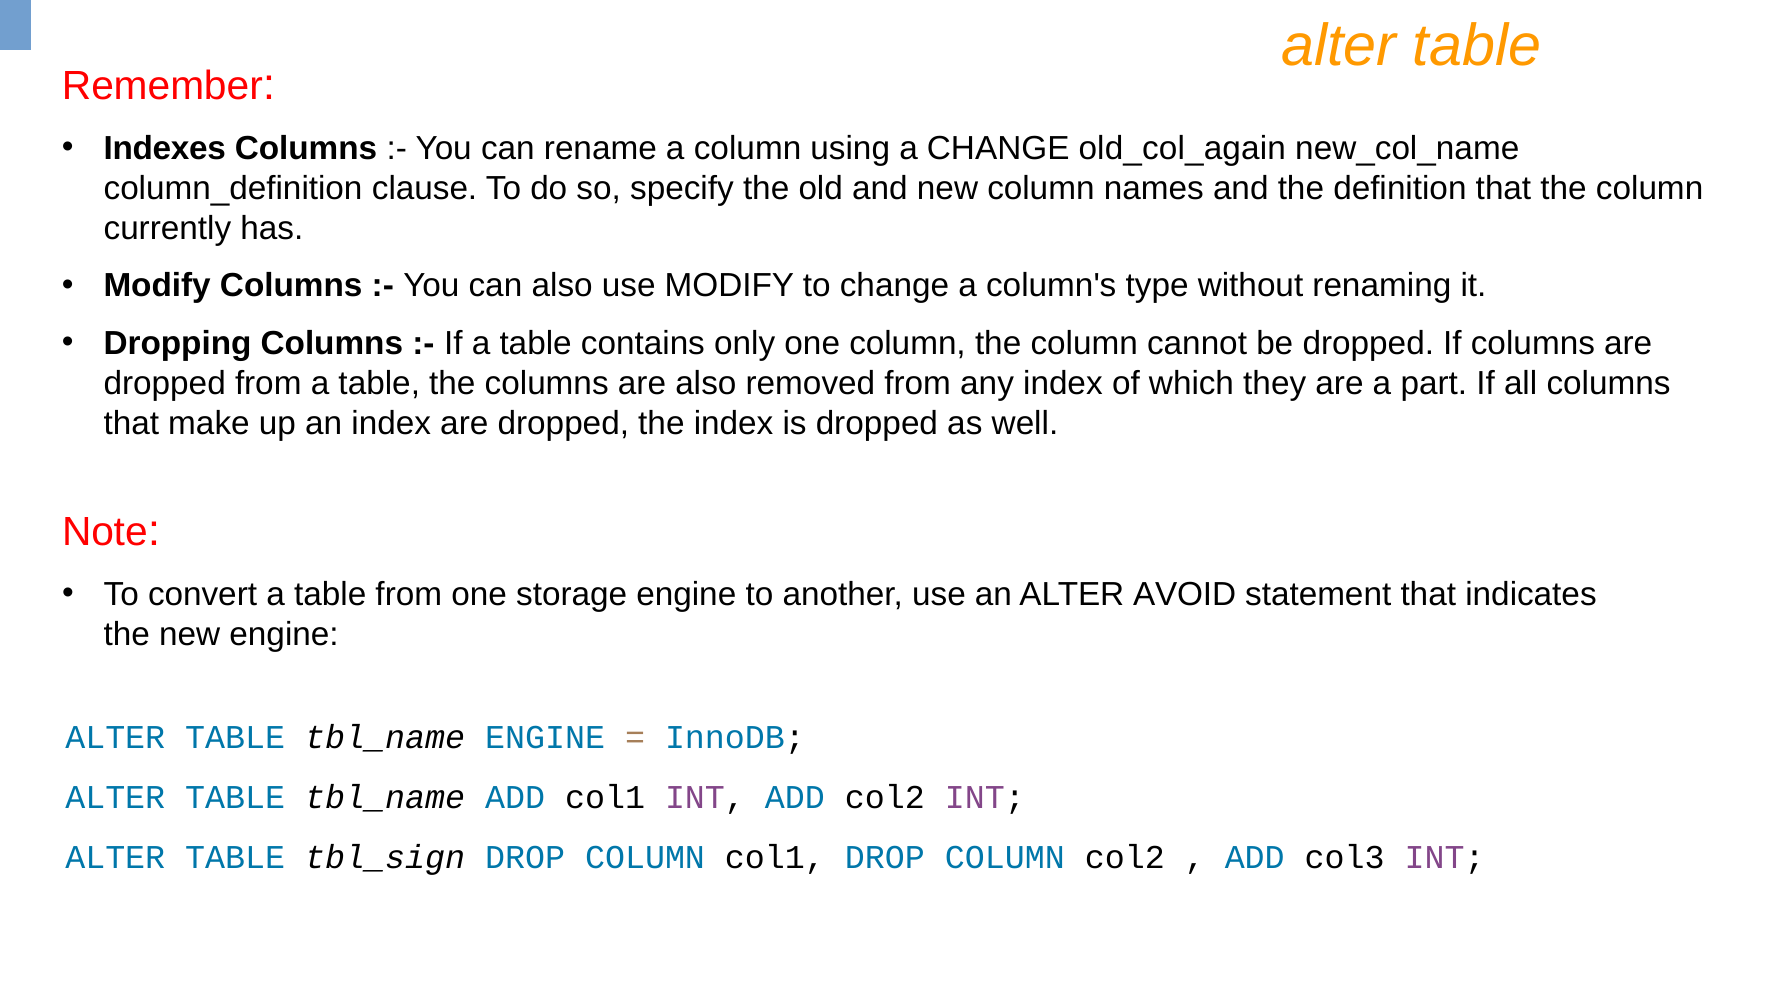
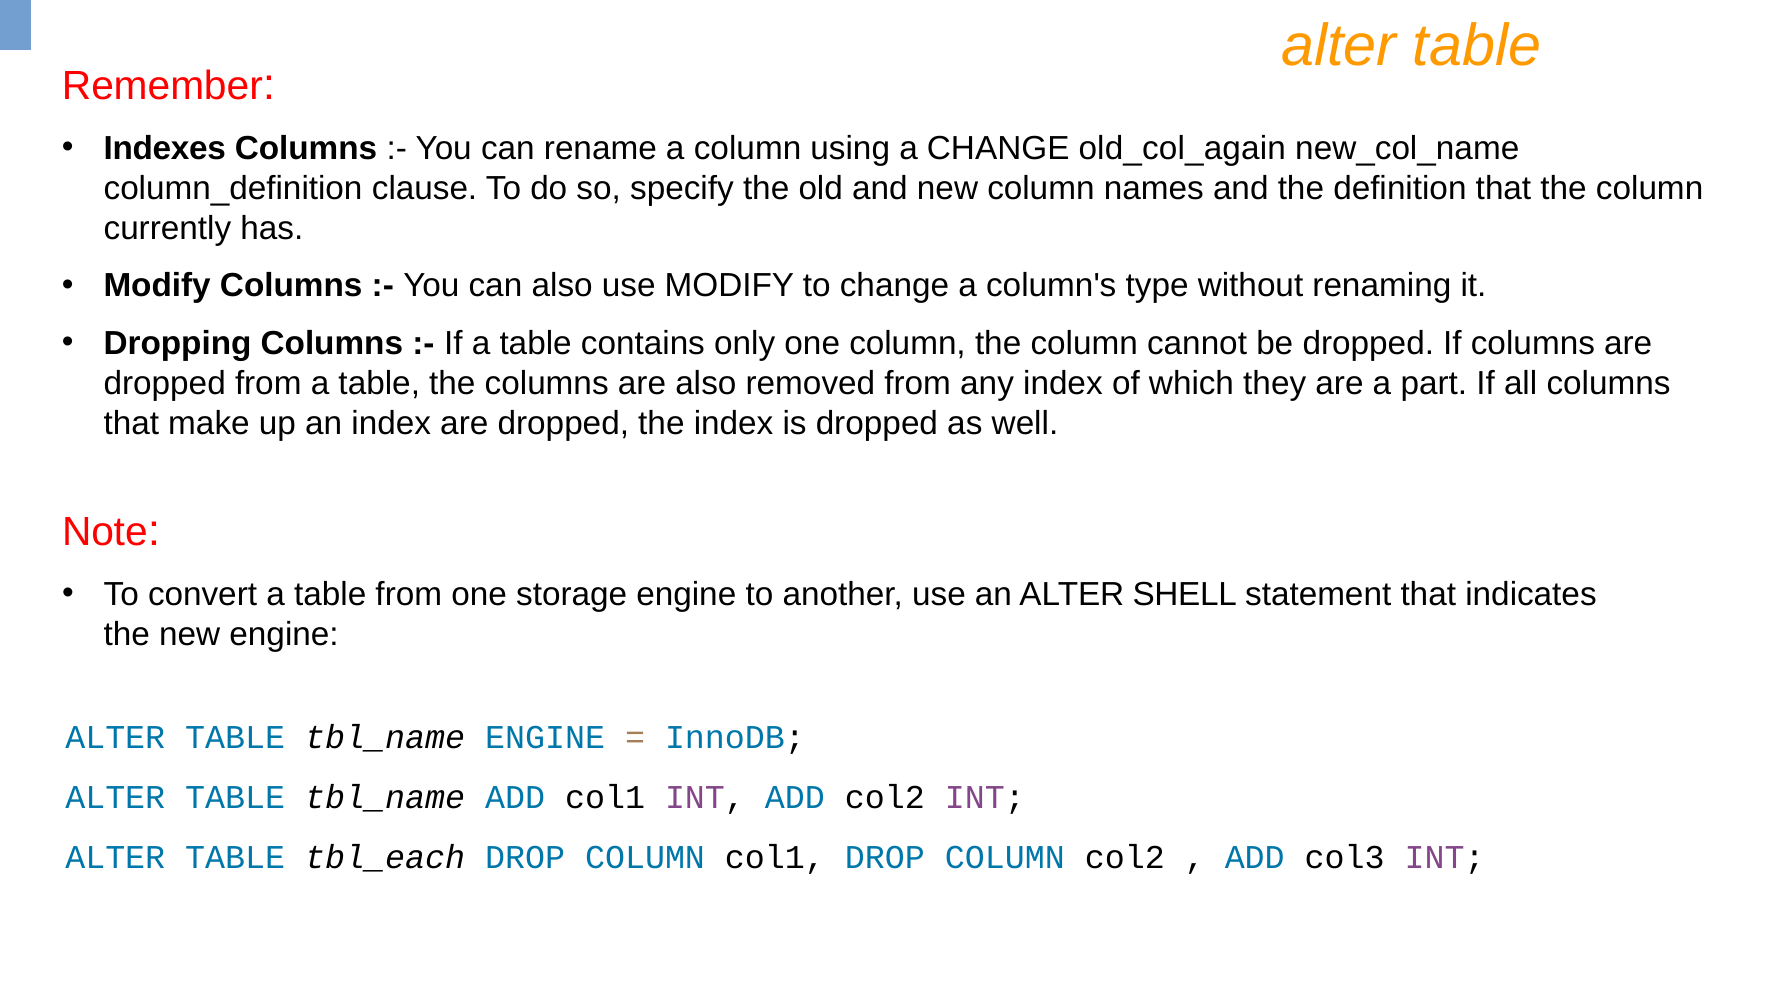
AVOID: AVOID -> SHELL (1185, 595)
tbl_sign: tbl_sign -> tbl_each (385, 857)
